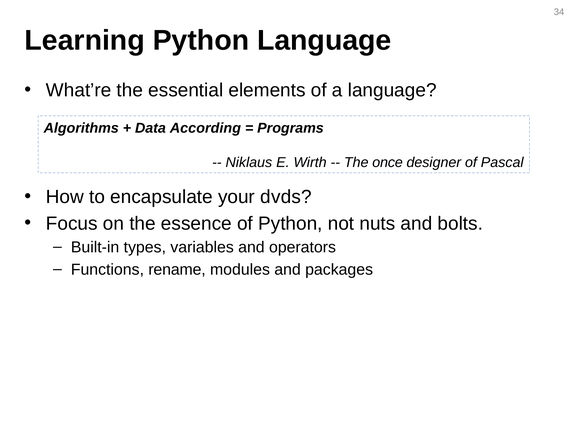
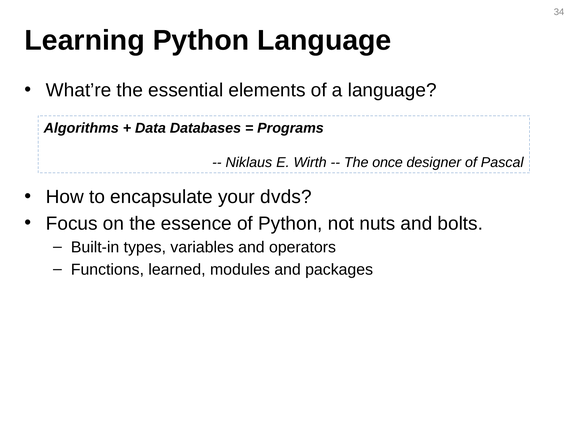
According: According -> Databases (205, 128)
rename: rename -> learned (177, 269)
